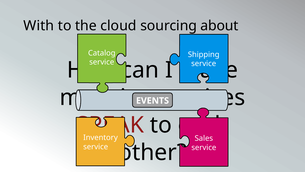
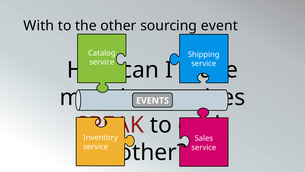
cloud: cloud -> other (118, 26)
about: about -> event (219, 26)
